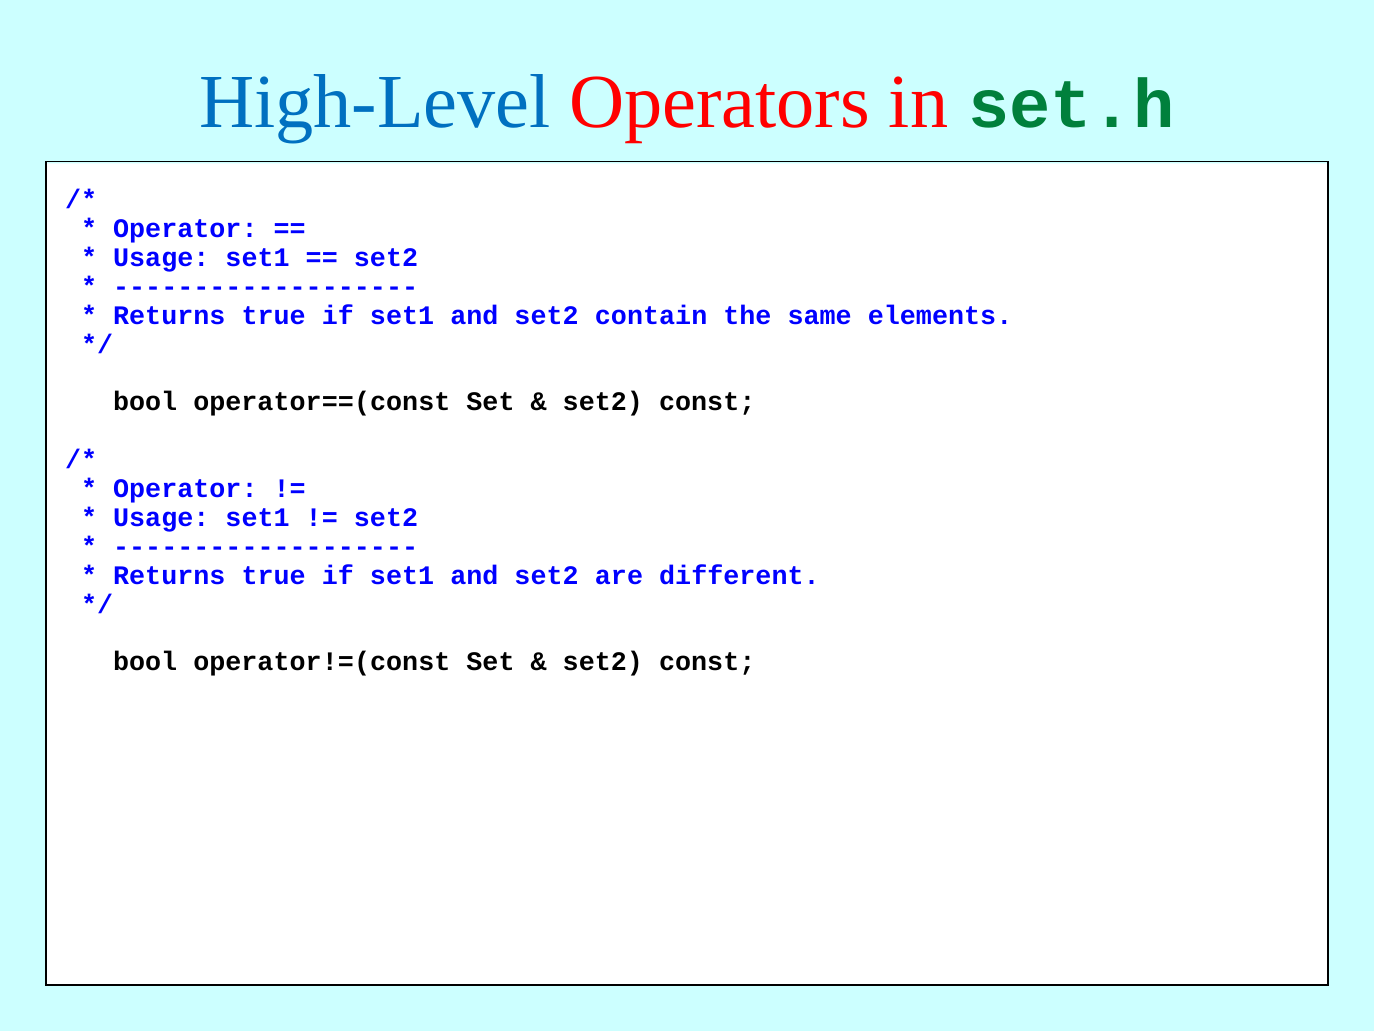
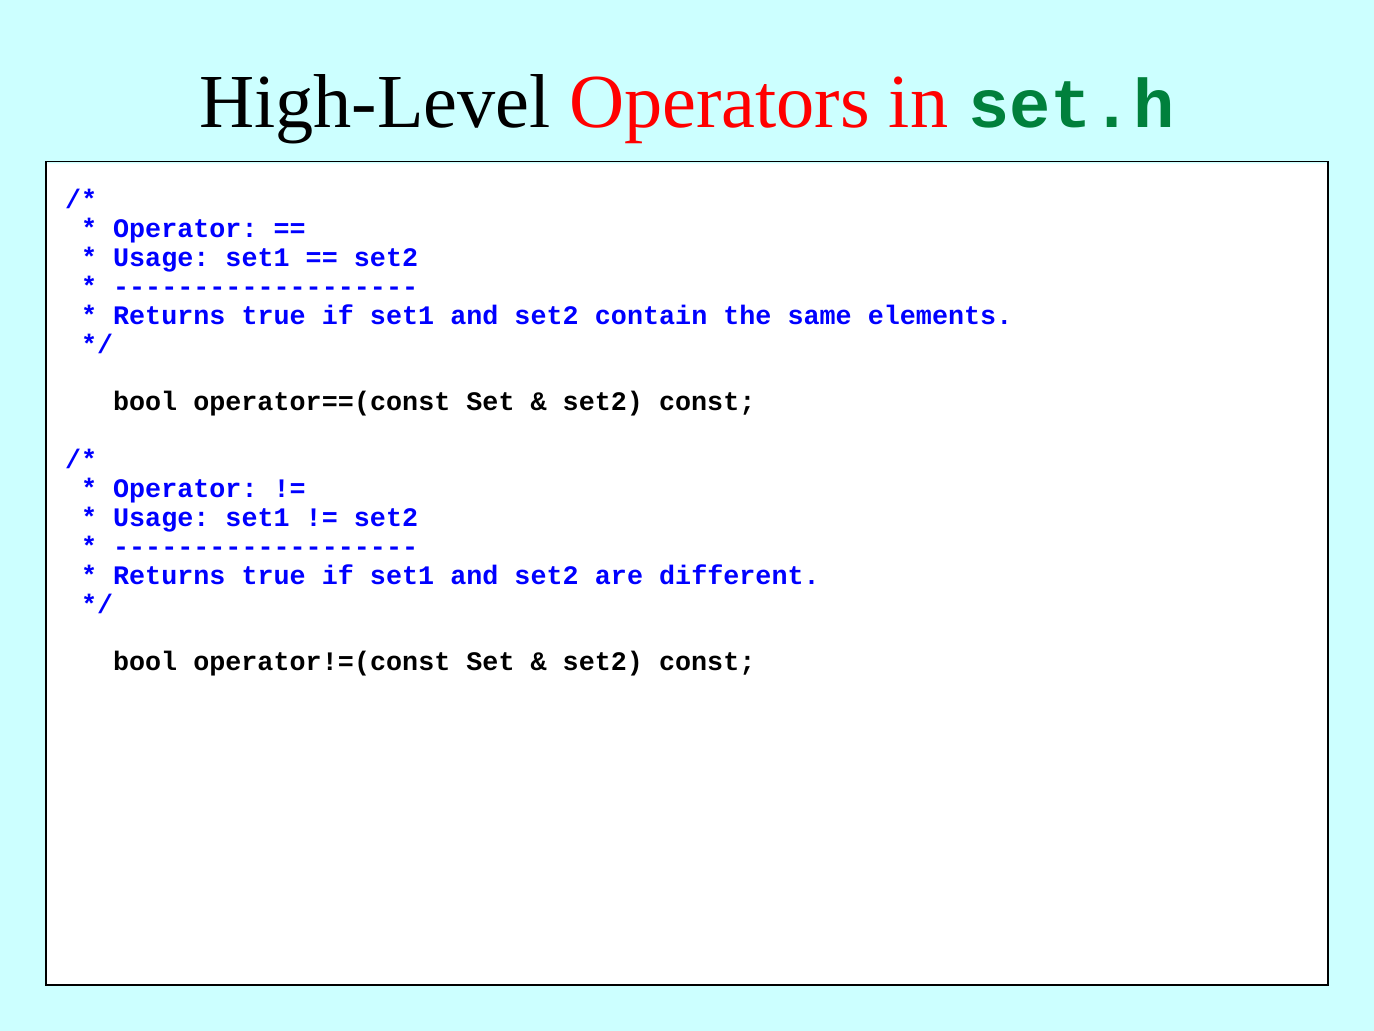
High-Level colour: blue -> black (375, 103)
